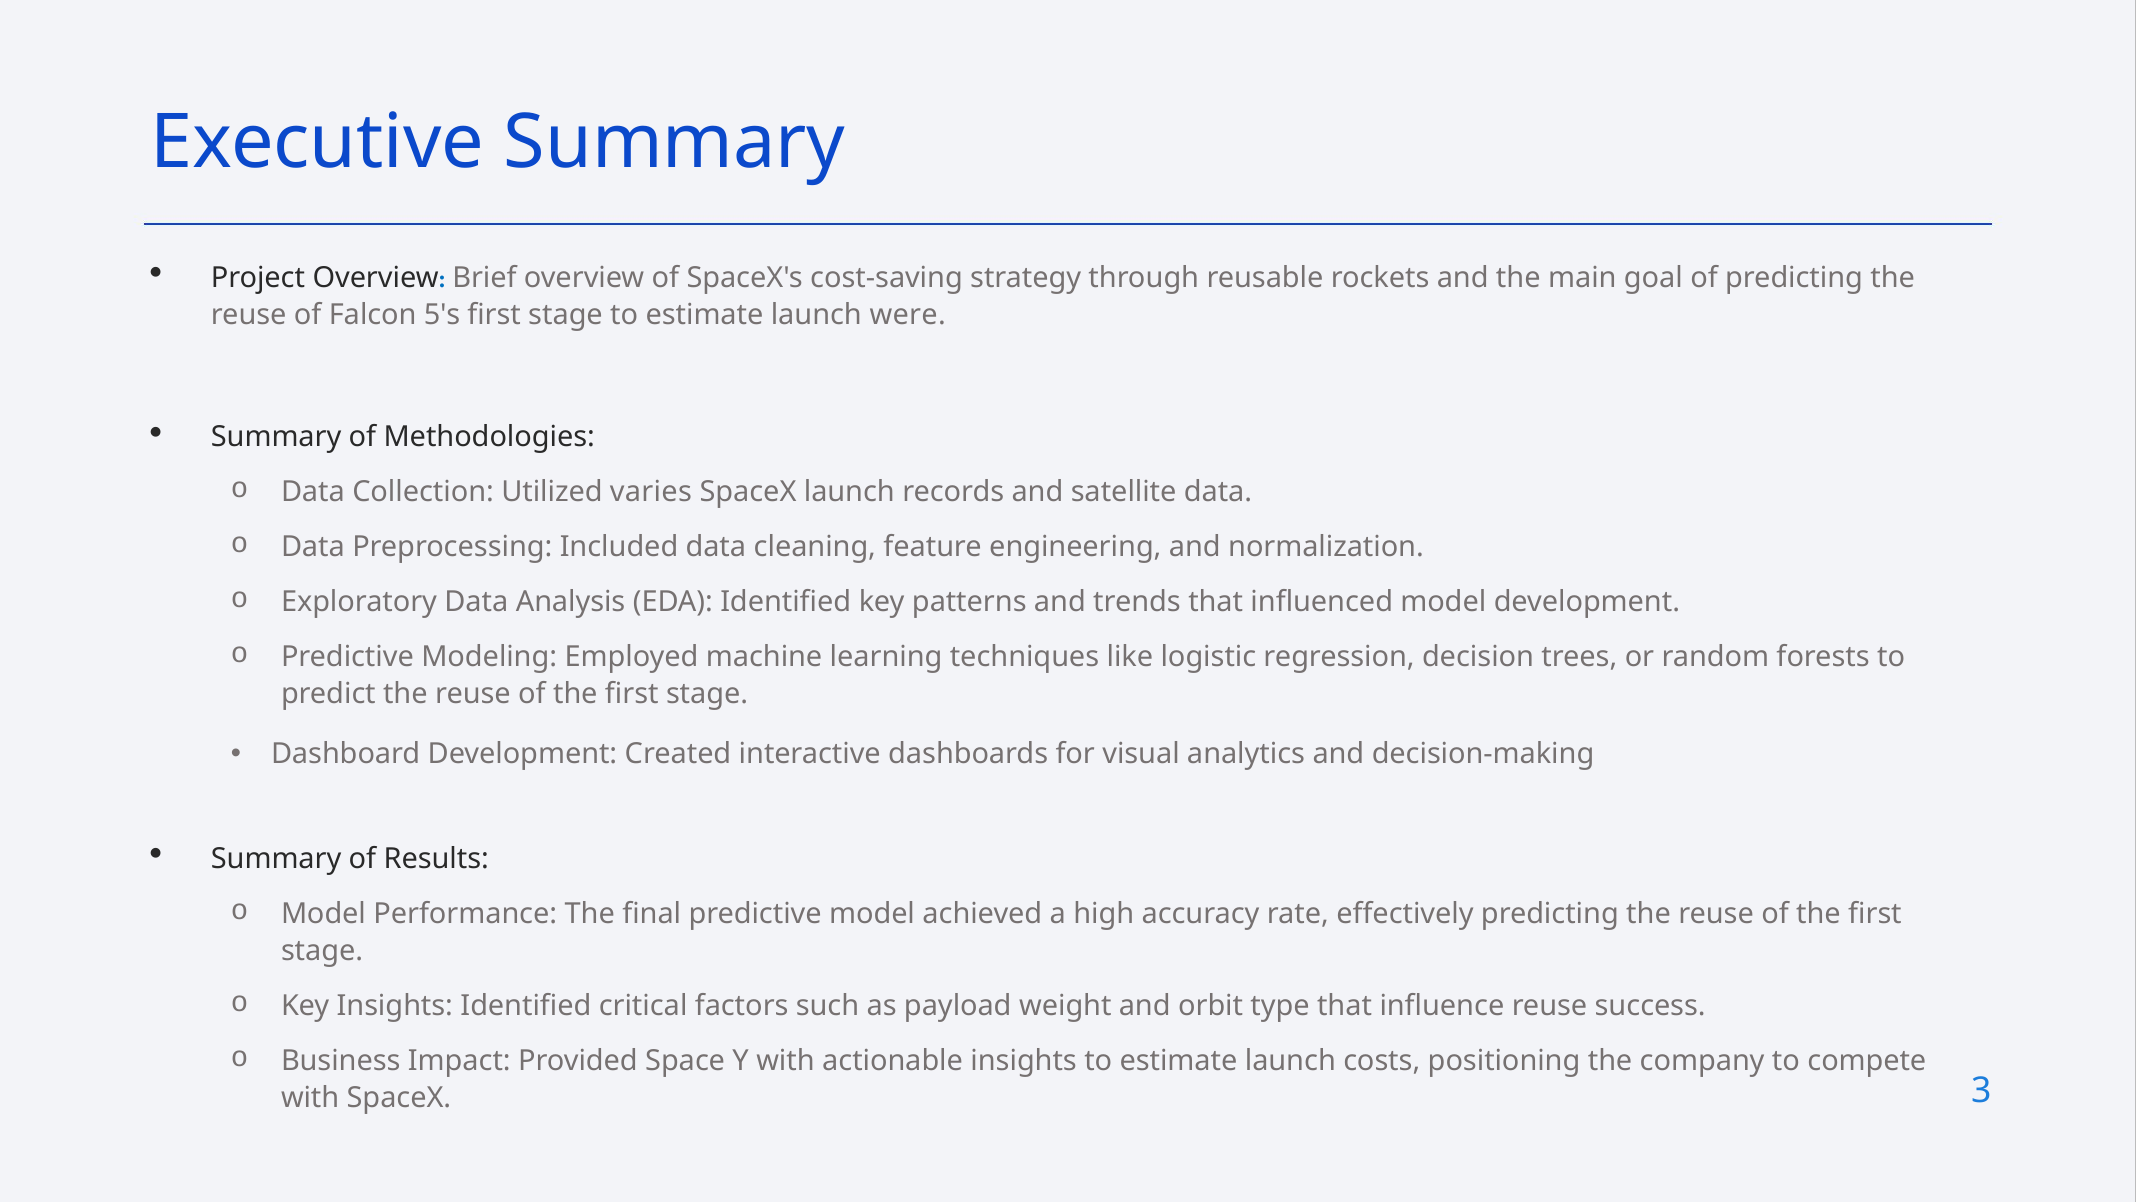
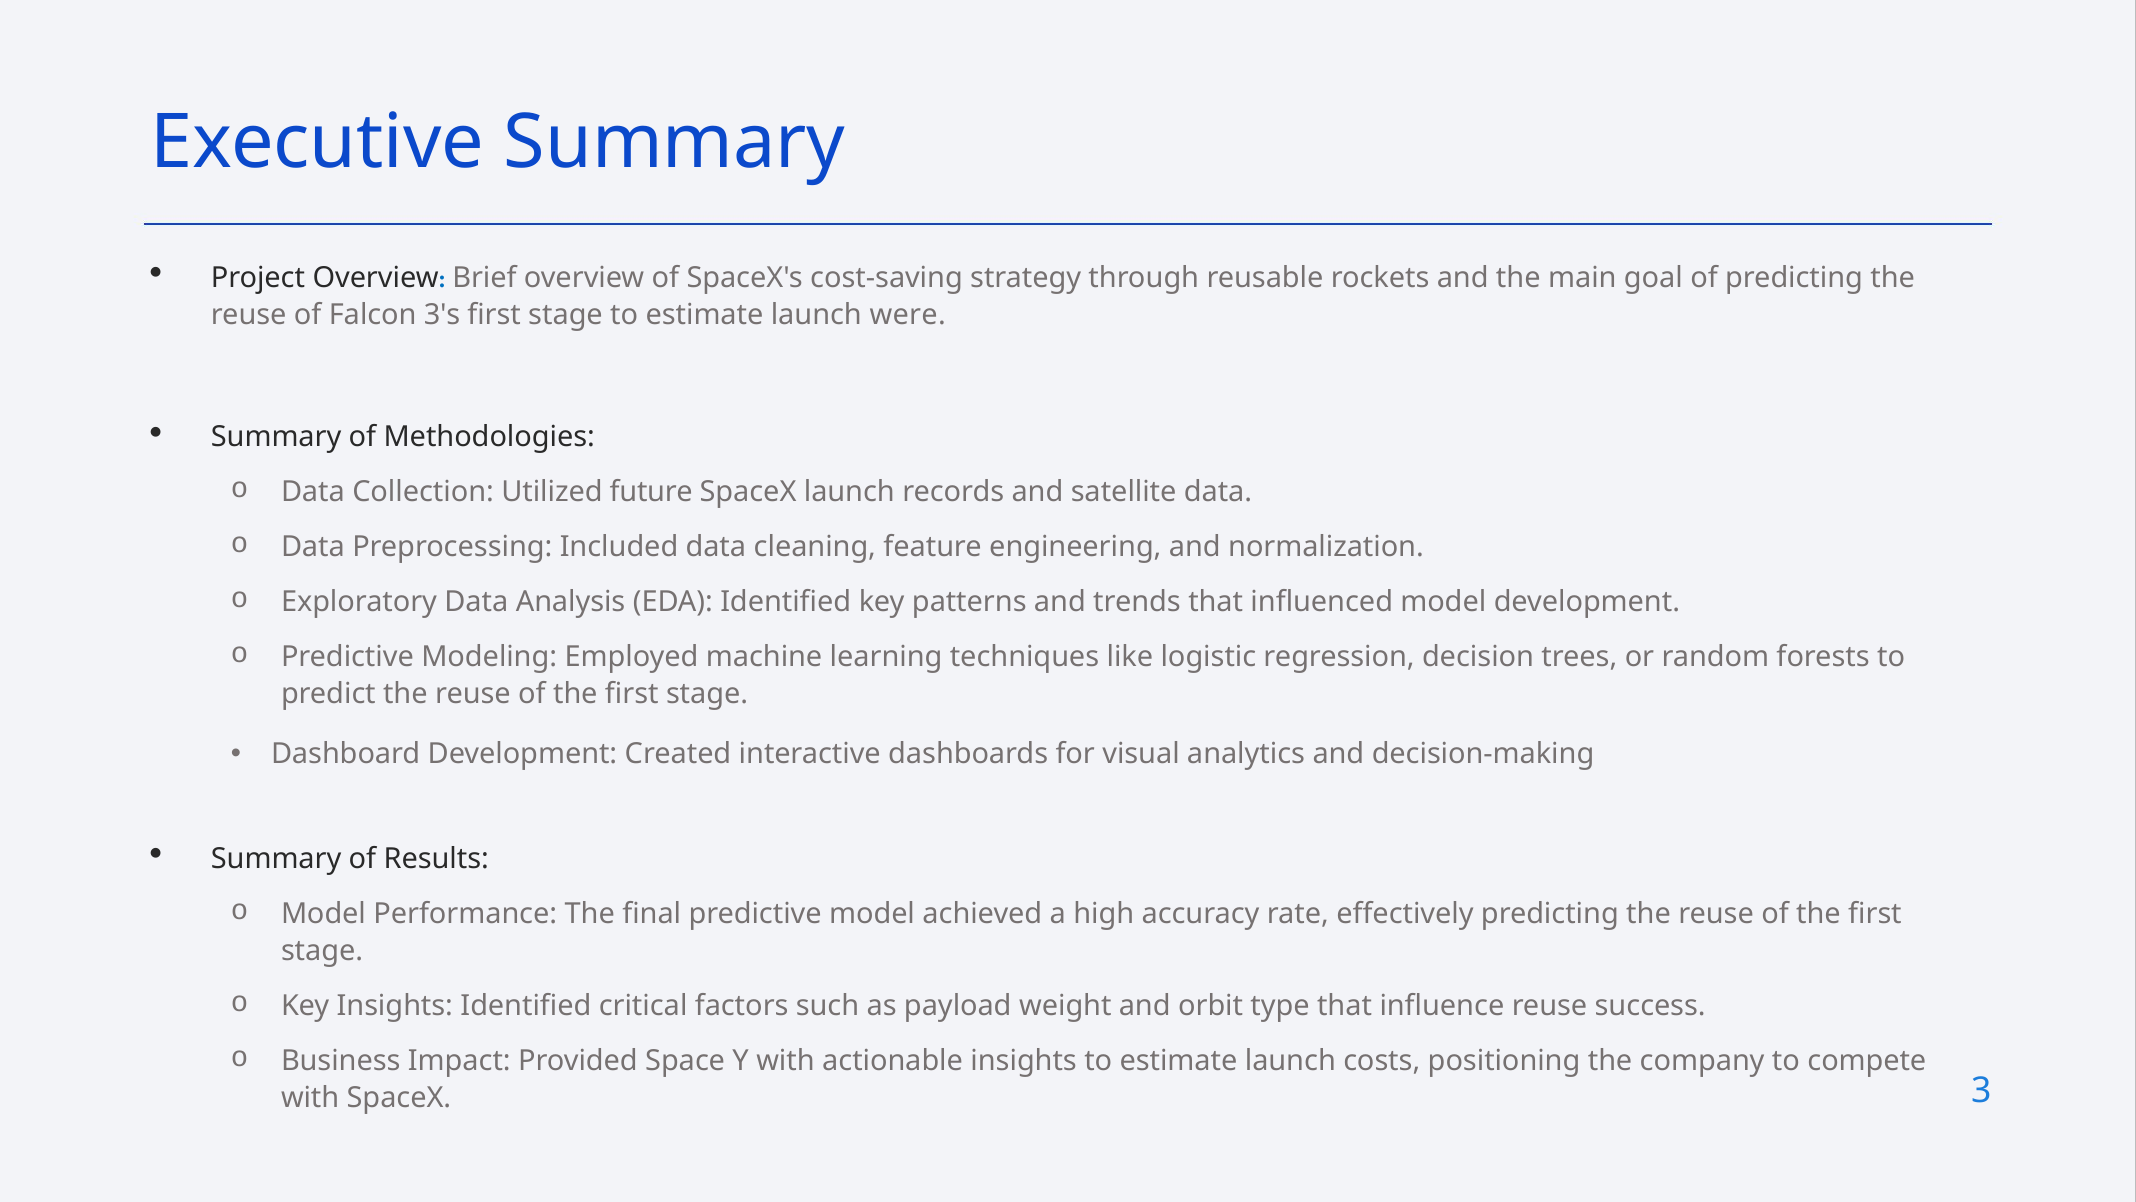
5's: 5's -> 3's (442, 315)
varies: varies -> future (651, 492)
